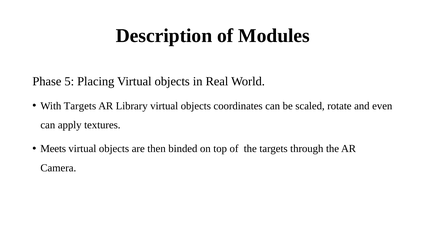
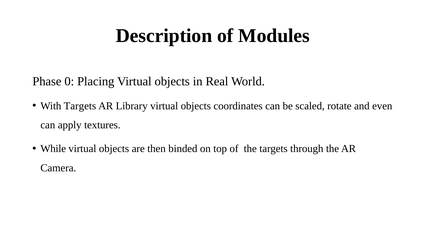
5: 5 -> 0 (69, 81)
Meets: Meets -> While (53, 149)
